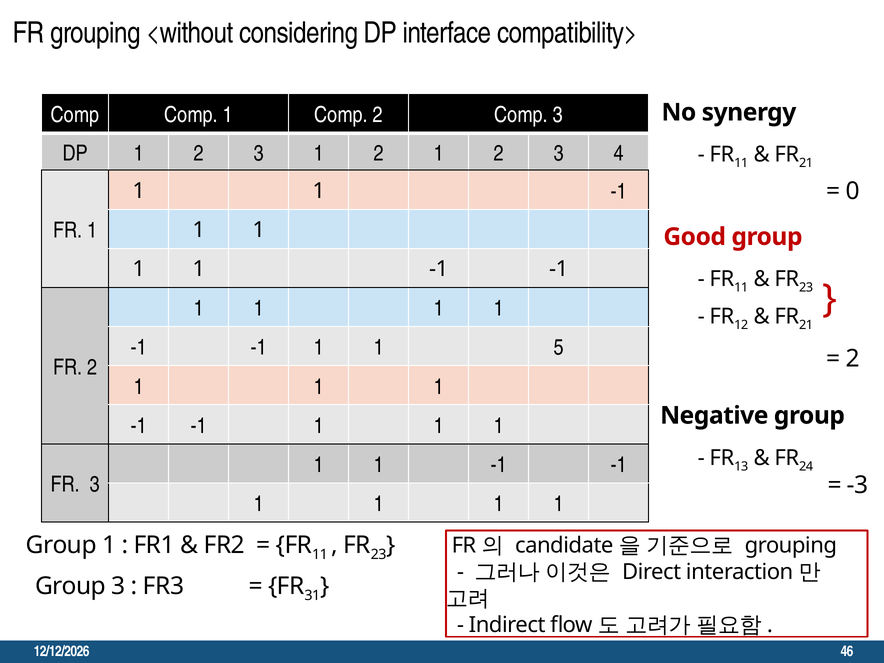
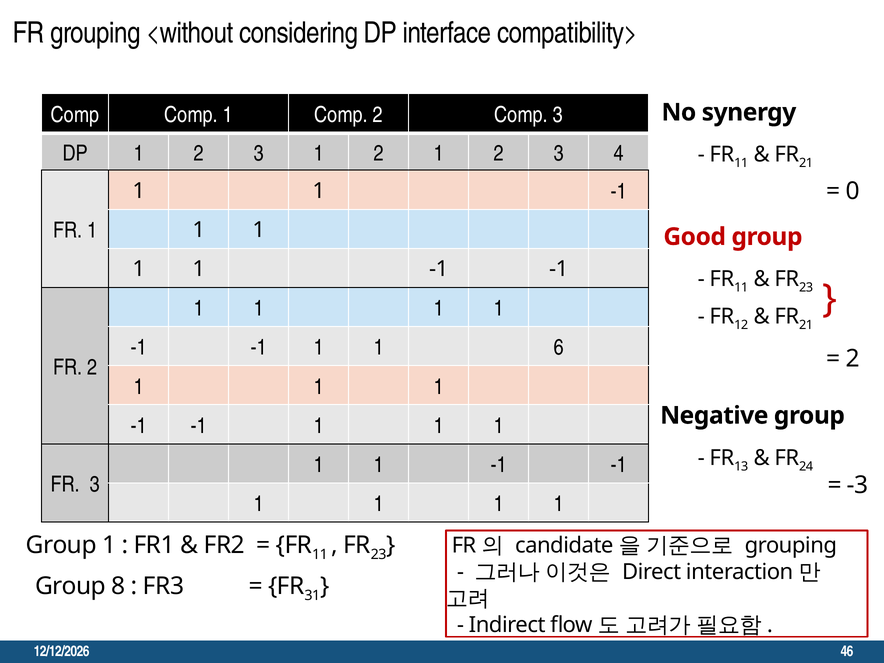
5: 5 -> 6 (559, 348)
Group 3: 3 -> 8 (118, 586)
